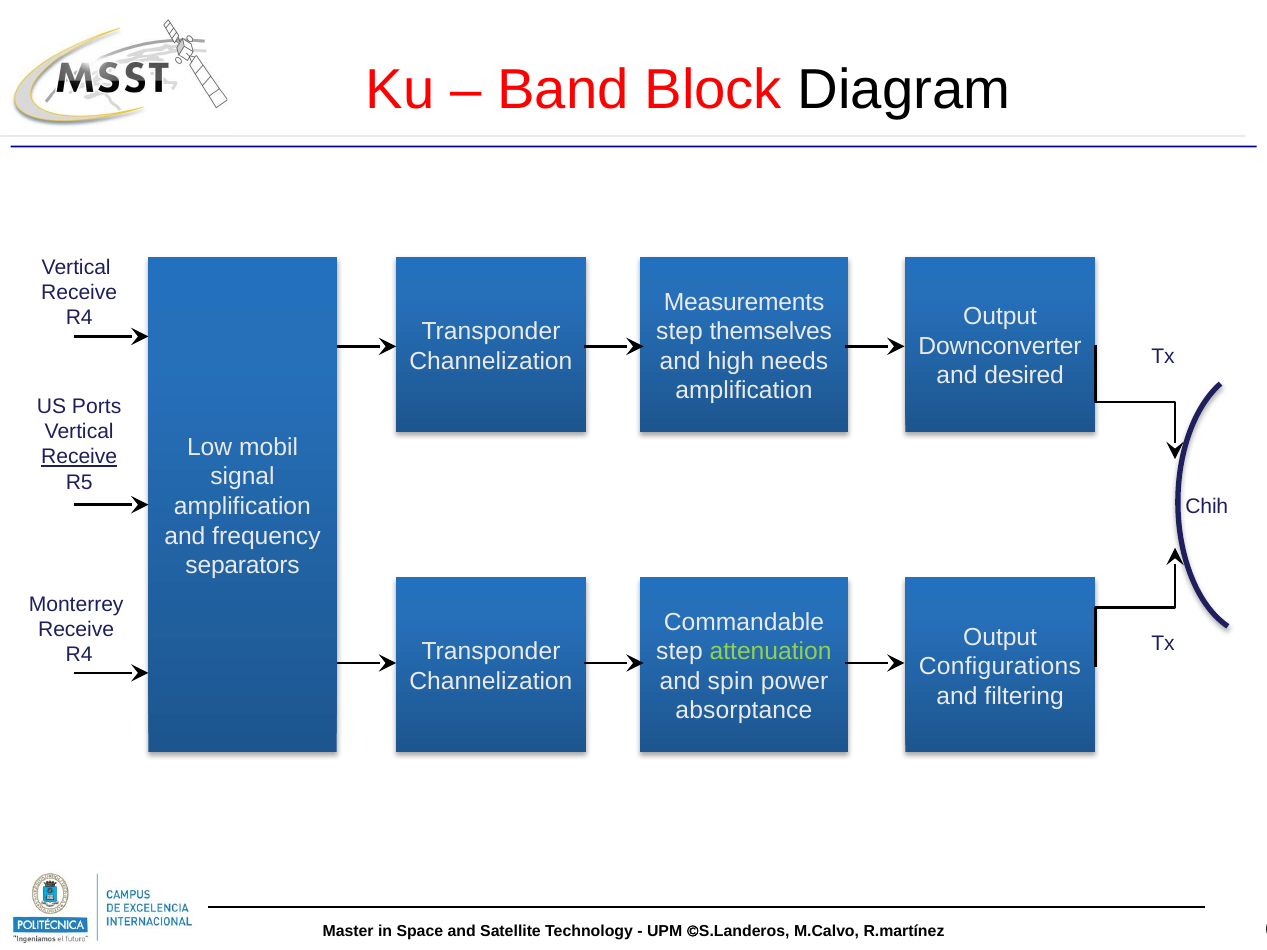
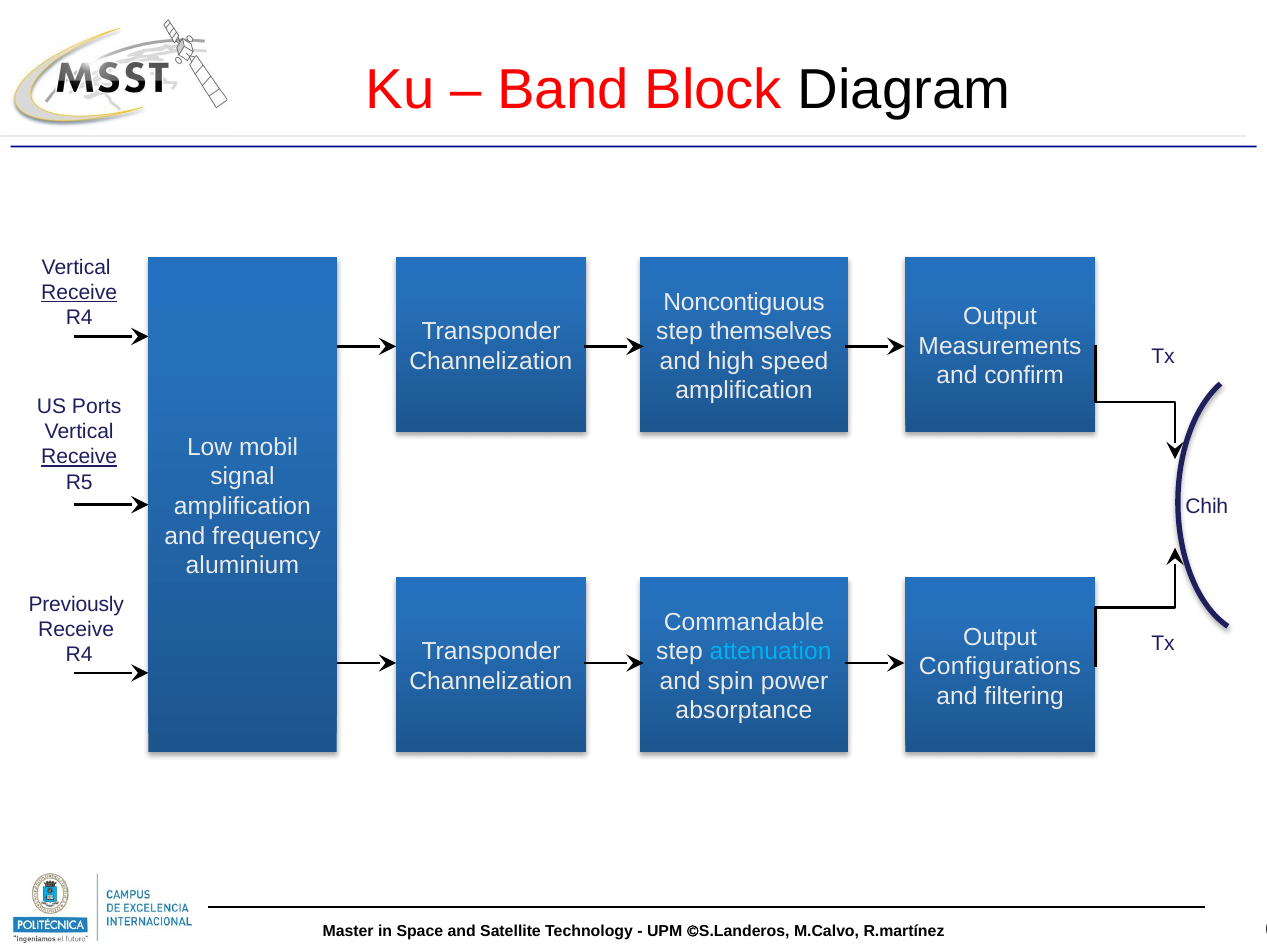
Receive underline: none -> present (79, 293)
Measurements: Measurements -> Noncontiguous (744, 302)
Downconverter: Downconverter -> Measurements (1000, 346)
needs: needs -> speed (795, 361)
desired: desired -> confirm (1024, 376)
separators: separators -> aluminium (242, 566)
Monterrey: Monterrey -> Previously (76, 604)
attenuation colour: light green -> light blue (771, 652)
